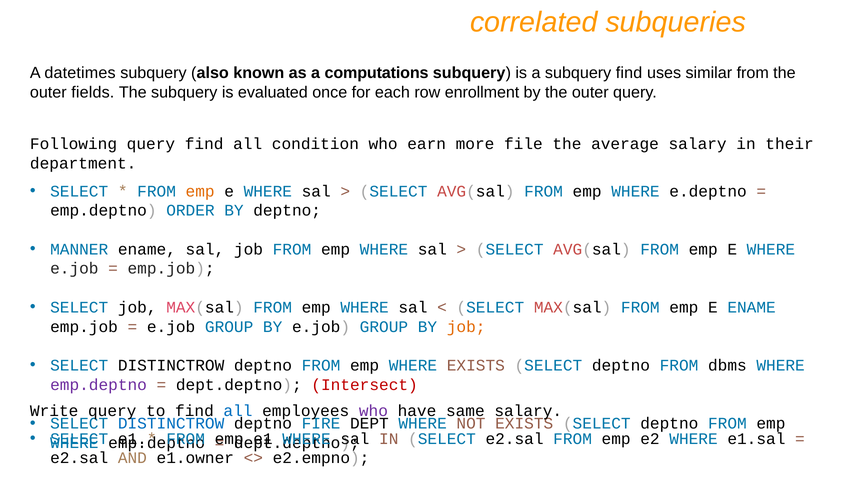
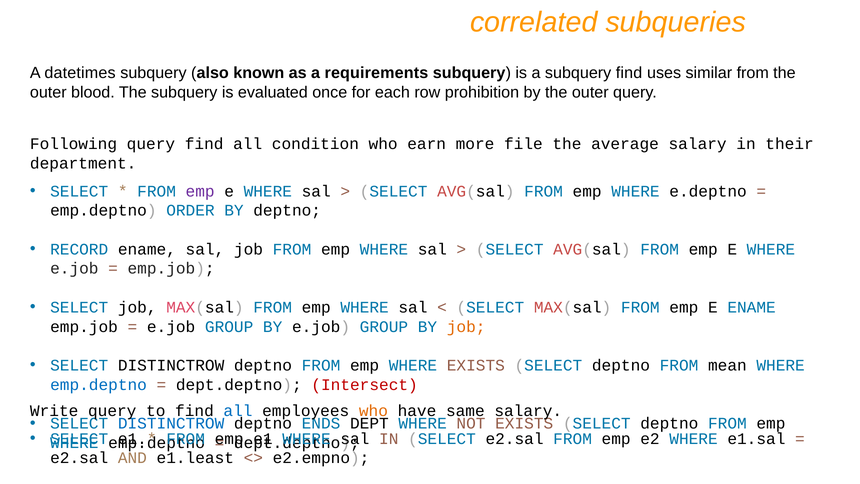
computations: computations -> requirements (376, 73)
fields: fields -> blood (93, 92)
enrollment: enrollment -> prohibition (482, 92)
emp colour: orange -> purple (200, 191)
MANNER: MANNER -> RECORD (79, 249)
dbms: dbms -> mean (727, 365)
emp.deptno colour: purple -> blue (99, 385)
who colour: purple -> orange (373, 411)
FIRE: FIRE -> ENDS (321, 423)
e1.owner: e1.owner -> e1.least (195, 458)
